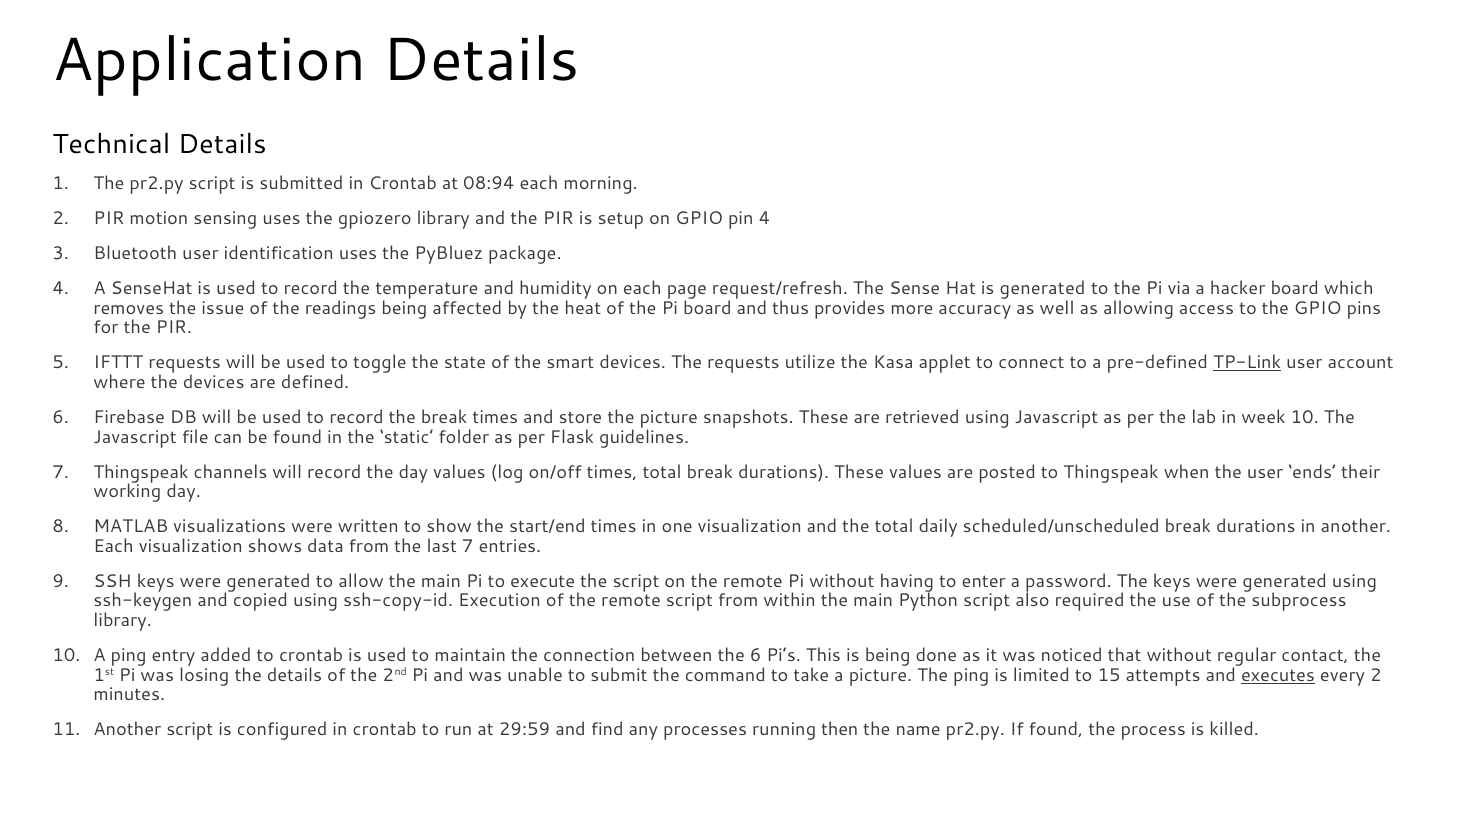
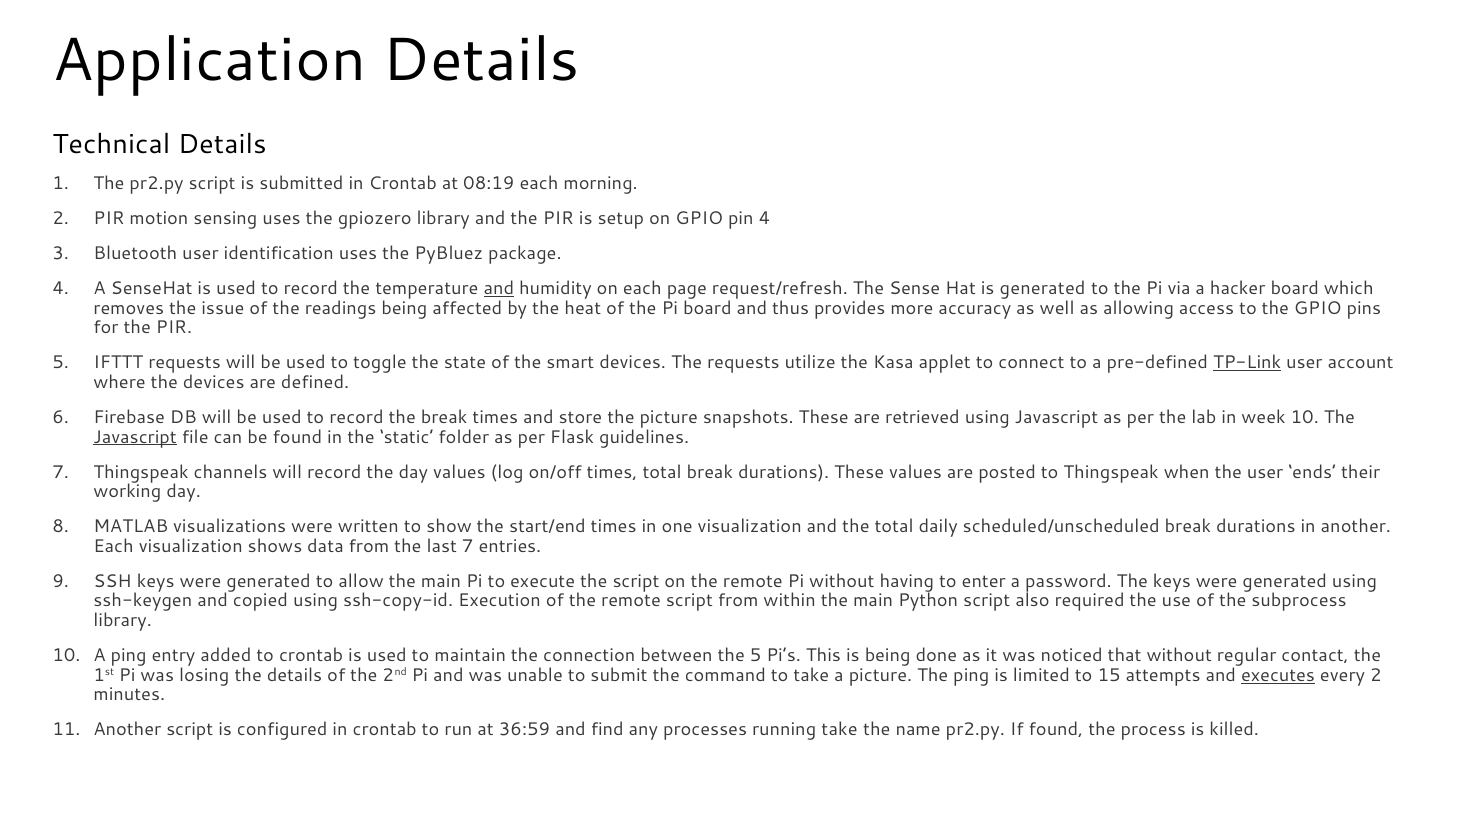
08:94: 08:94 -> 08:19 (489, 184)
and underline: none -> present (499, 289)
Javascript underline: none -> present (135, 437)
the 6: 6 -> 5 (756, 656)
29:59: 29:59 -> 36:59 (525, 730)
running then: then -> take (840, 730)
